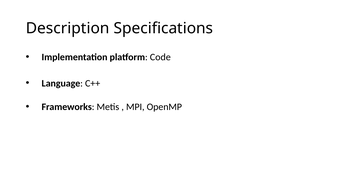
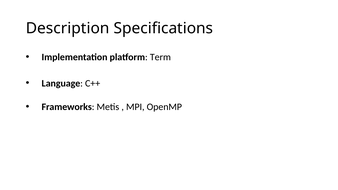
Code: Code -> Term (160, 57)
